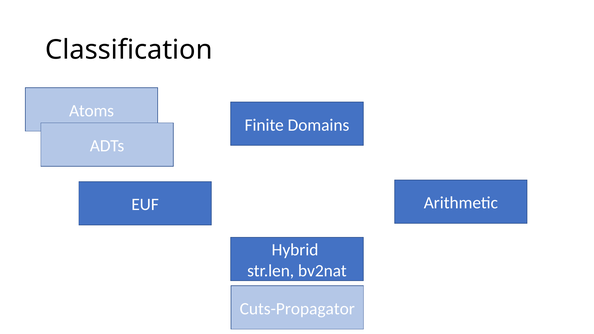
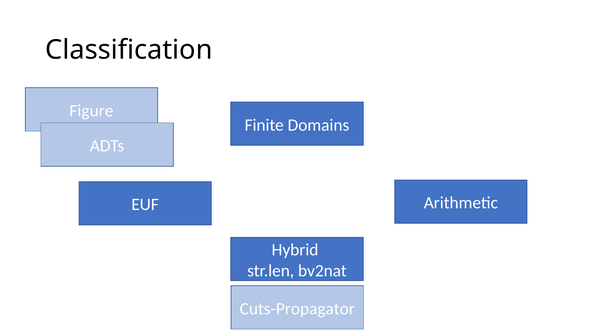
Atoms: Atoms -> Figure (91, 111)
